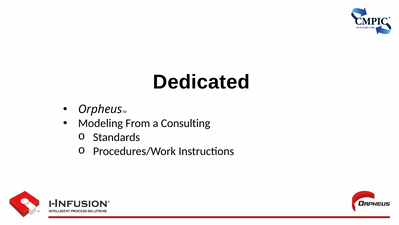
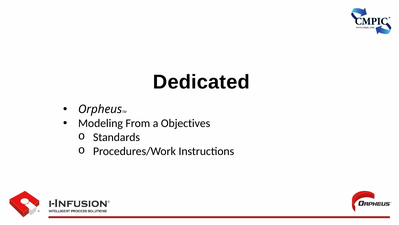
Consulting: Consulting -> Objectives (186, 123)
